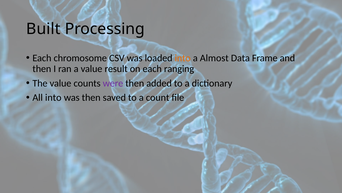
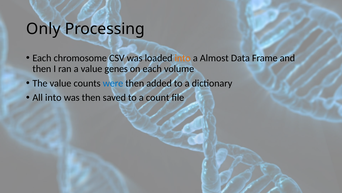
Built: Built -> Only (43, 29)
result: result -> genes (116, 69)
ranging: ranging -> volume (179, 69)
were colour: purple -> blue (113, 83)
